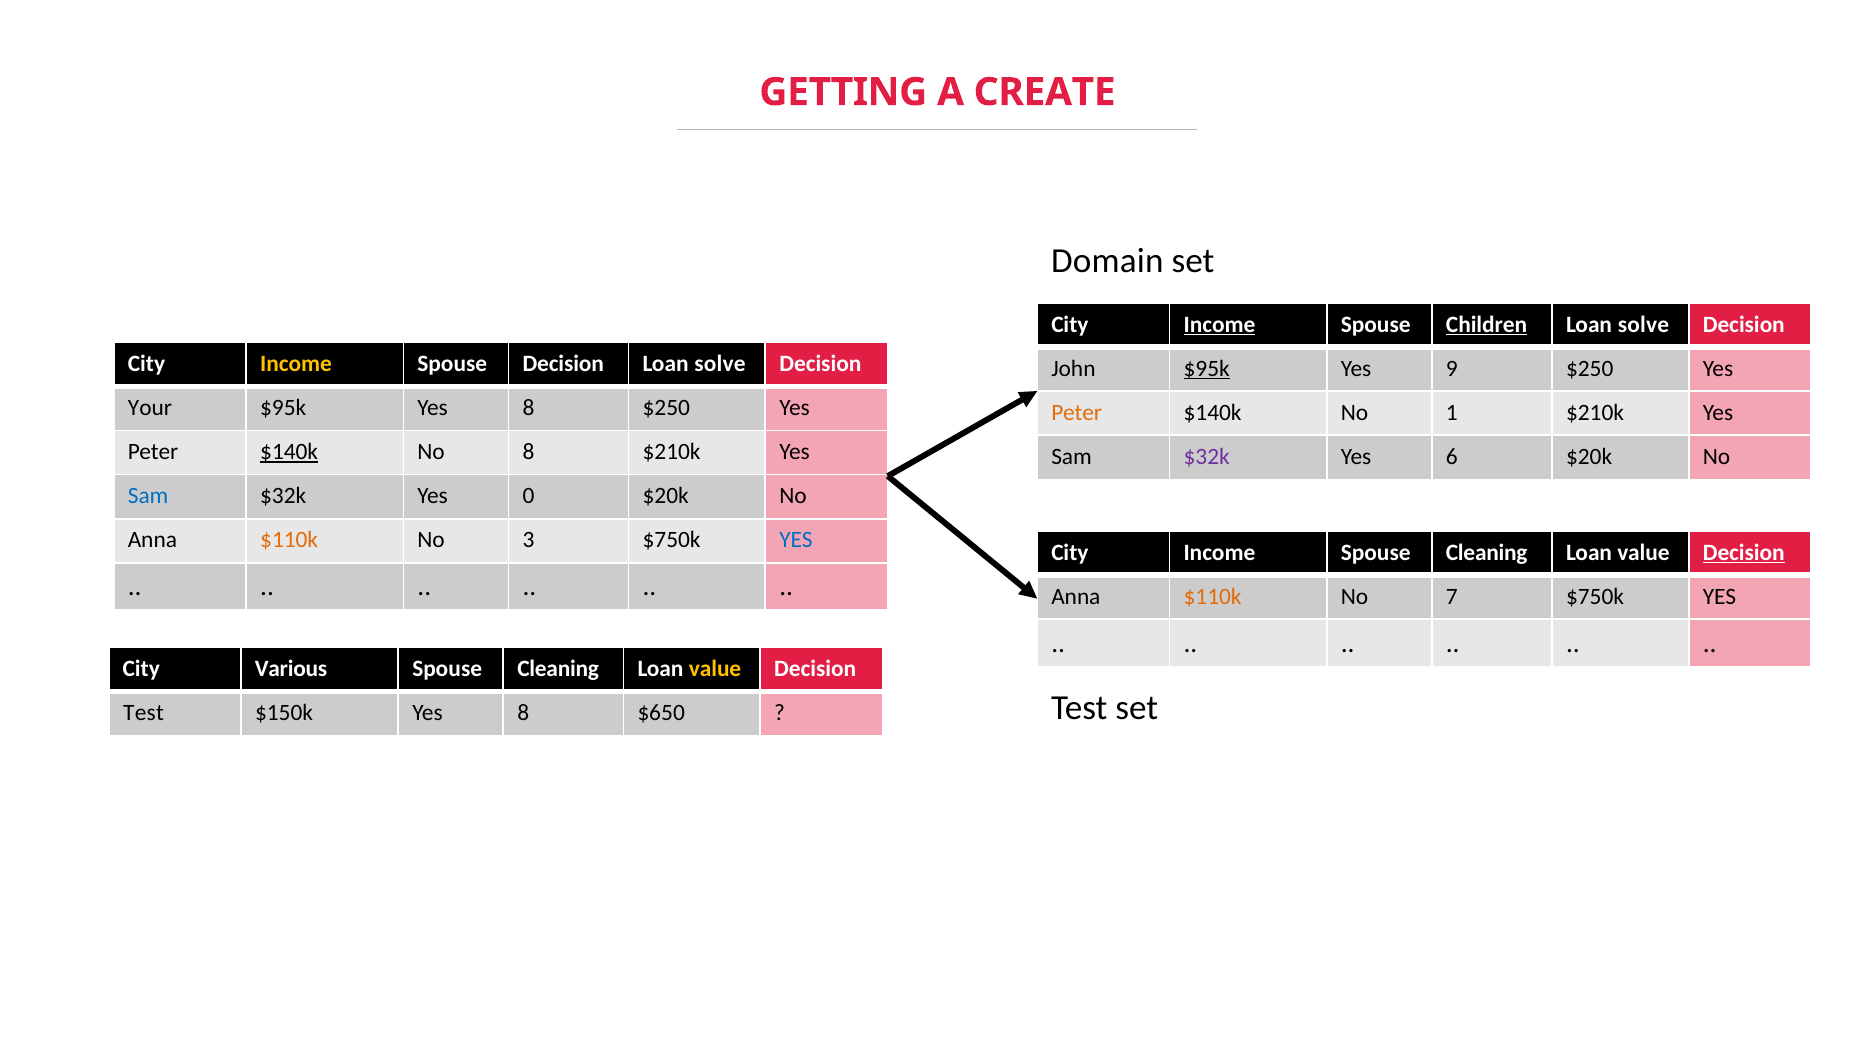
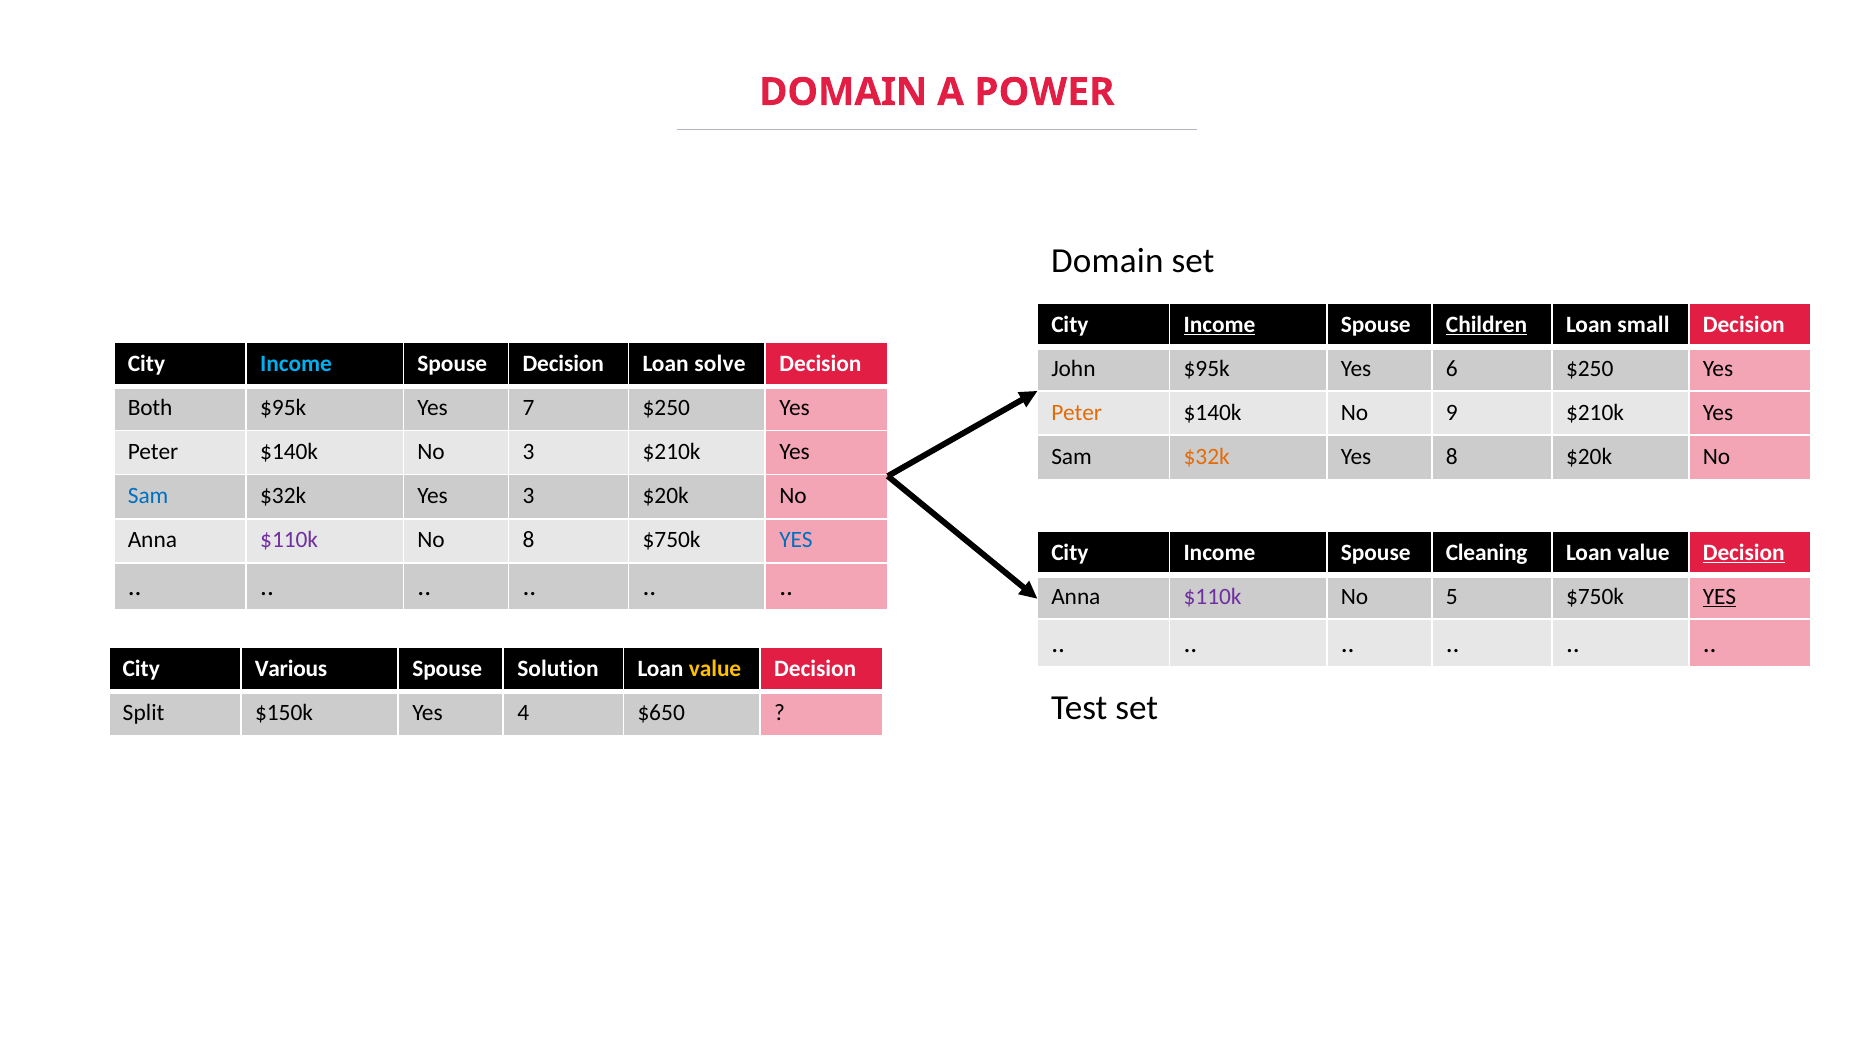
GETTING: GETTING -> DOMAIN (843, 92)
CREATE: CREATE -> POWER (1044, 92)
solve: solve -> small (1644, 324)
Income colour: yellow -> light blue (296, 364)
$95k underline: present -> none (1207, 369)
9: 9 -> 6 (1452, 369)
Your: Your -> Both (150, 408)
$95k Yes 8: 8 -> 7 (528, 408)
1: 1 -> 9 (1452, 413)
$140k underline: present -> none (289, 452)
No 8: 8 -> 3 (528, 452)
$32k colour: purple -> orange (1207, 457)
Yes 6: 6 -> 8 (1452, 457)
Yes 0: 0 -> 3 (528, 496)
$110k colour: orange -> purple (289, 540)
No 3: 3 -> 8 (528, 540)
$110k colour: orange -> purple (1213, 597)
7: 7 -> 5 (1452, 597)
YES underline: none -> present (1719, 597)
Cleaning: Cleaning -> Solution (558, 669)
Test: Test -> Split (144, 713)
$150k Yes 8: 8 -> 4 (523, 713)
